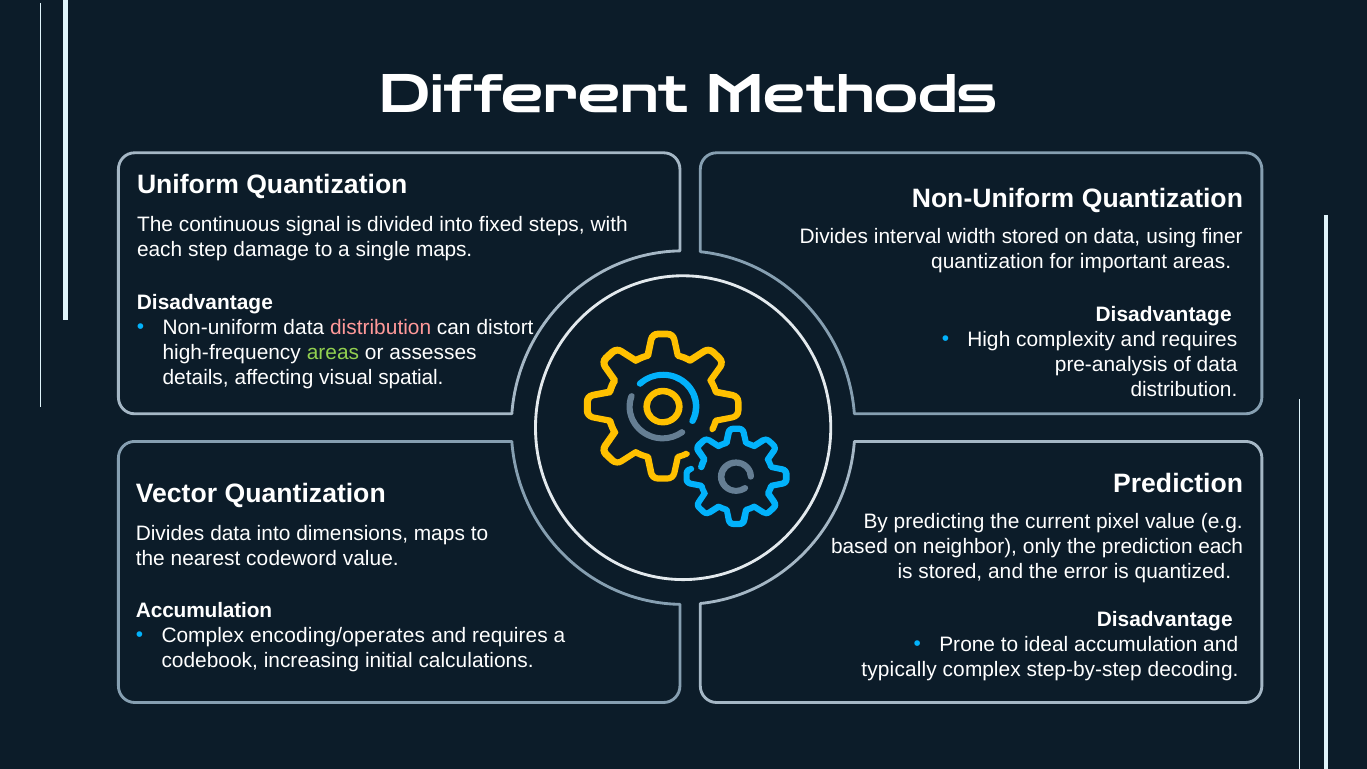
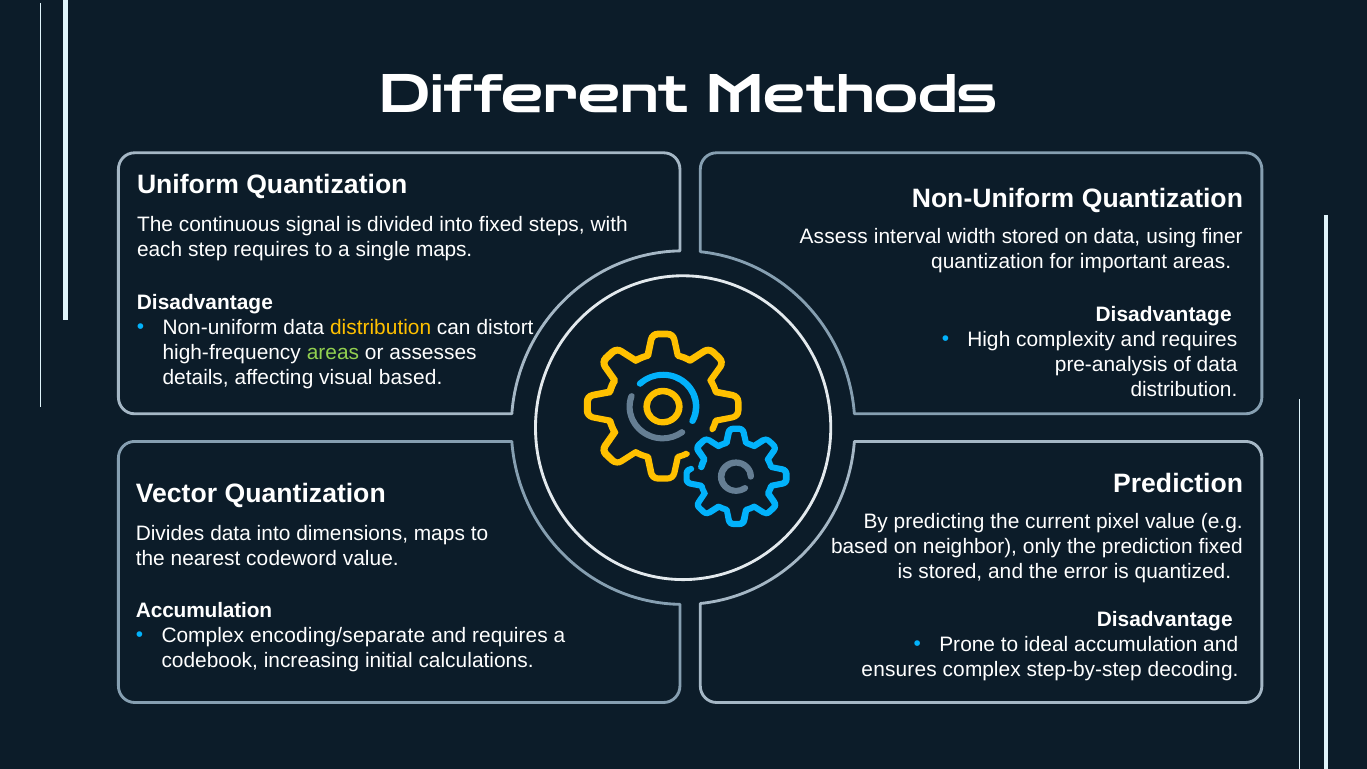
Divides: Divides -> Assess (834, 236)
step damage: damage -> requires (271, 250)
distribution colour: pink -> yellow (381, 328)
visual spatial: spatial -> based (411, 378)
prediction each: each -> fixed (1221, 547)
encoding/operates: encoding/operates -> encoding/separate (338, 636)
typically: typically -> ensures (899, 670)
